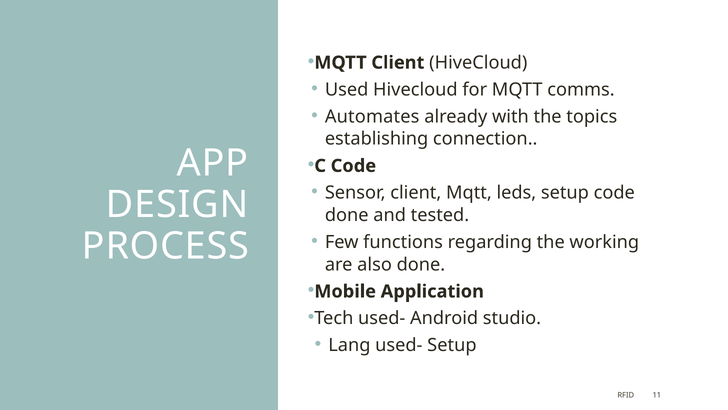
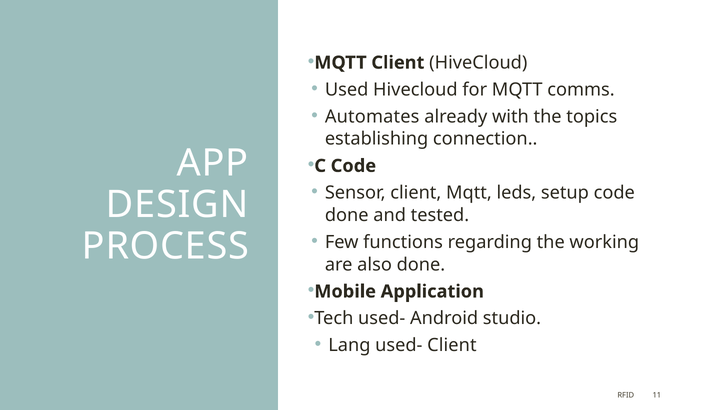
used- Setup: Setup -> Client (452, 345)
